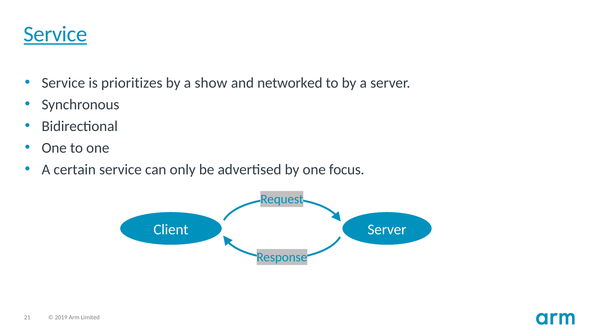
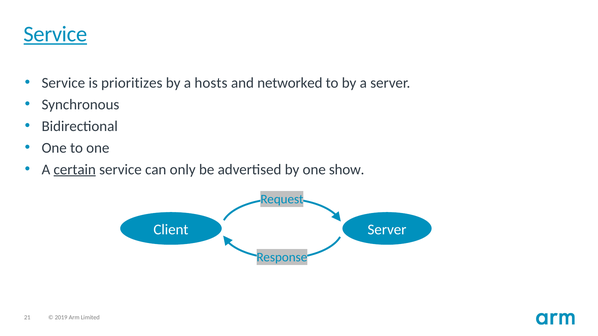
show: show -> hosts (211, 83)
certain underline: none -> present (75, 170)
focus: focus -> show (347, 170)
